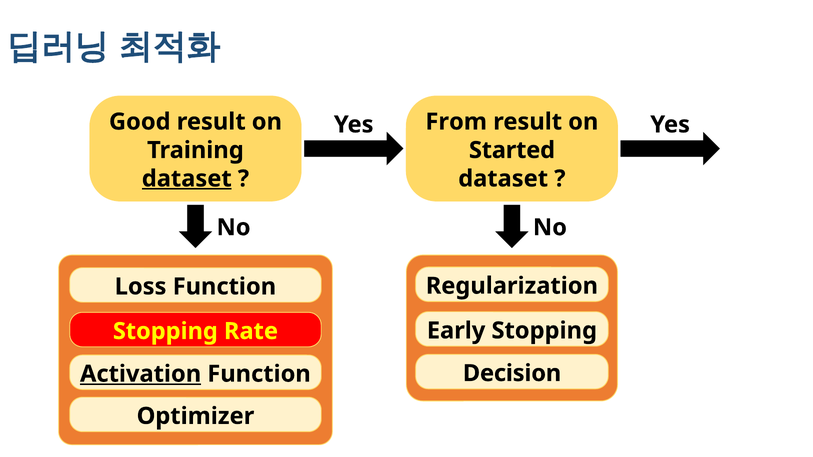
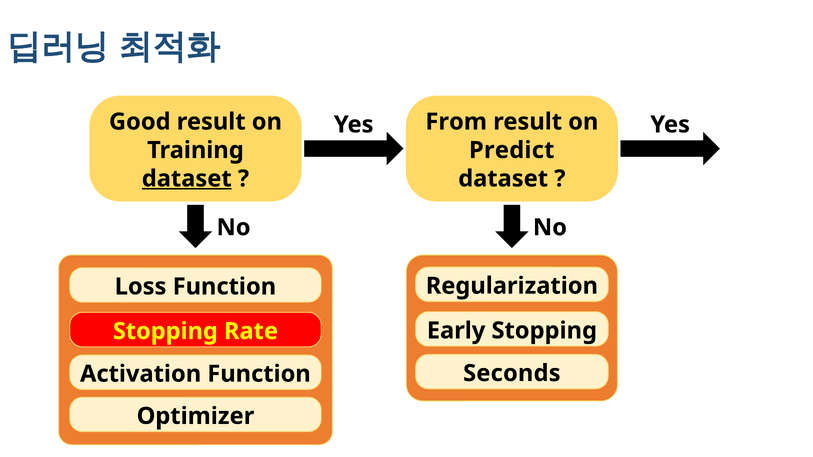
Started: Started -> Predict (512, 150)
Decision: Decision -> Seconds (512, 374)
Activation underline: present -> none (141, 374)
